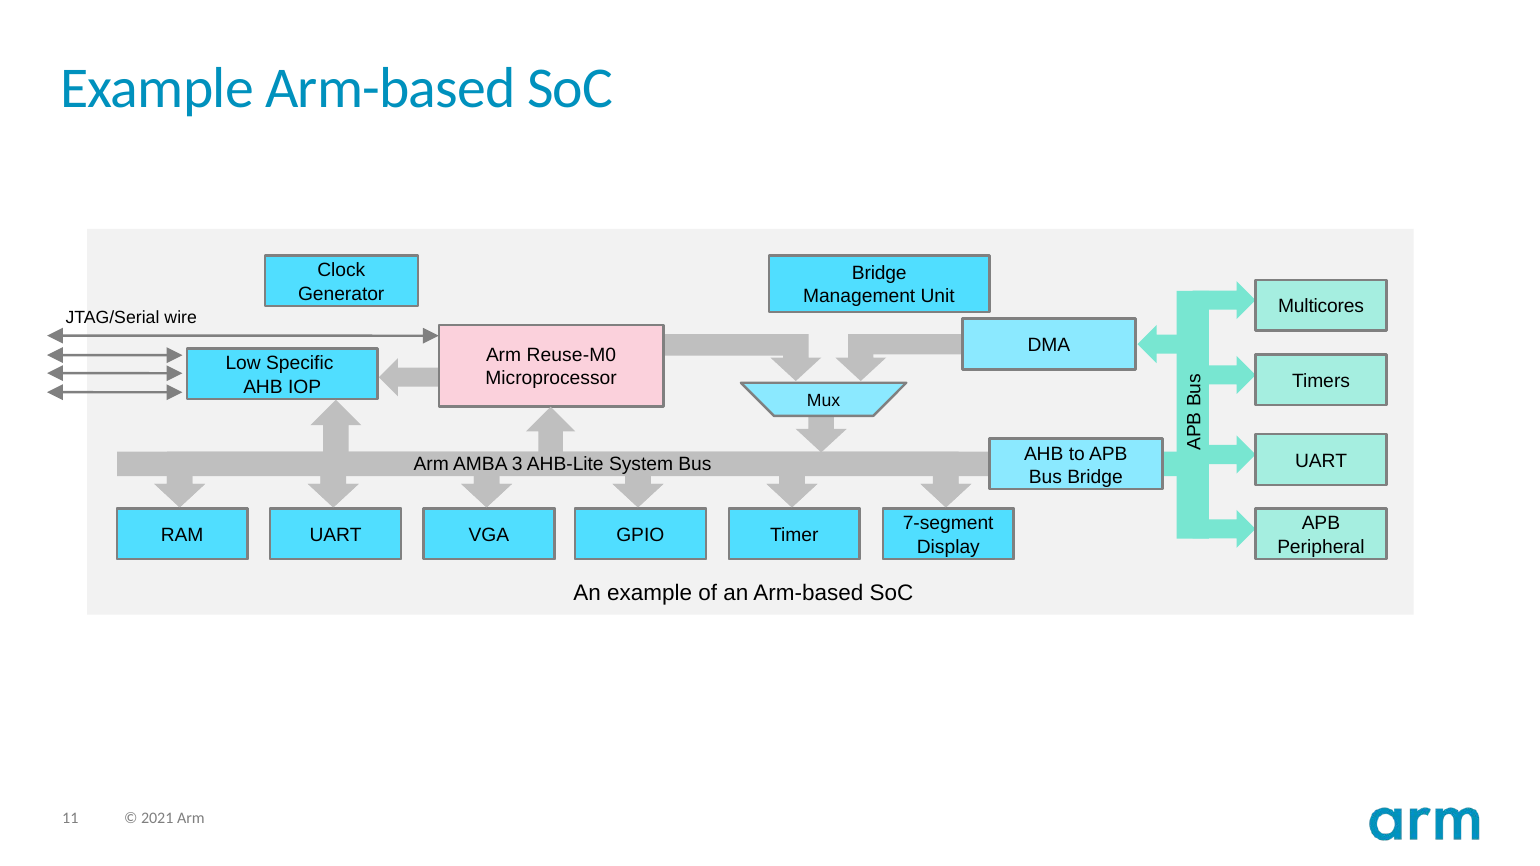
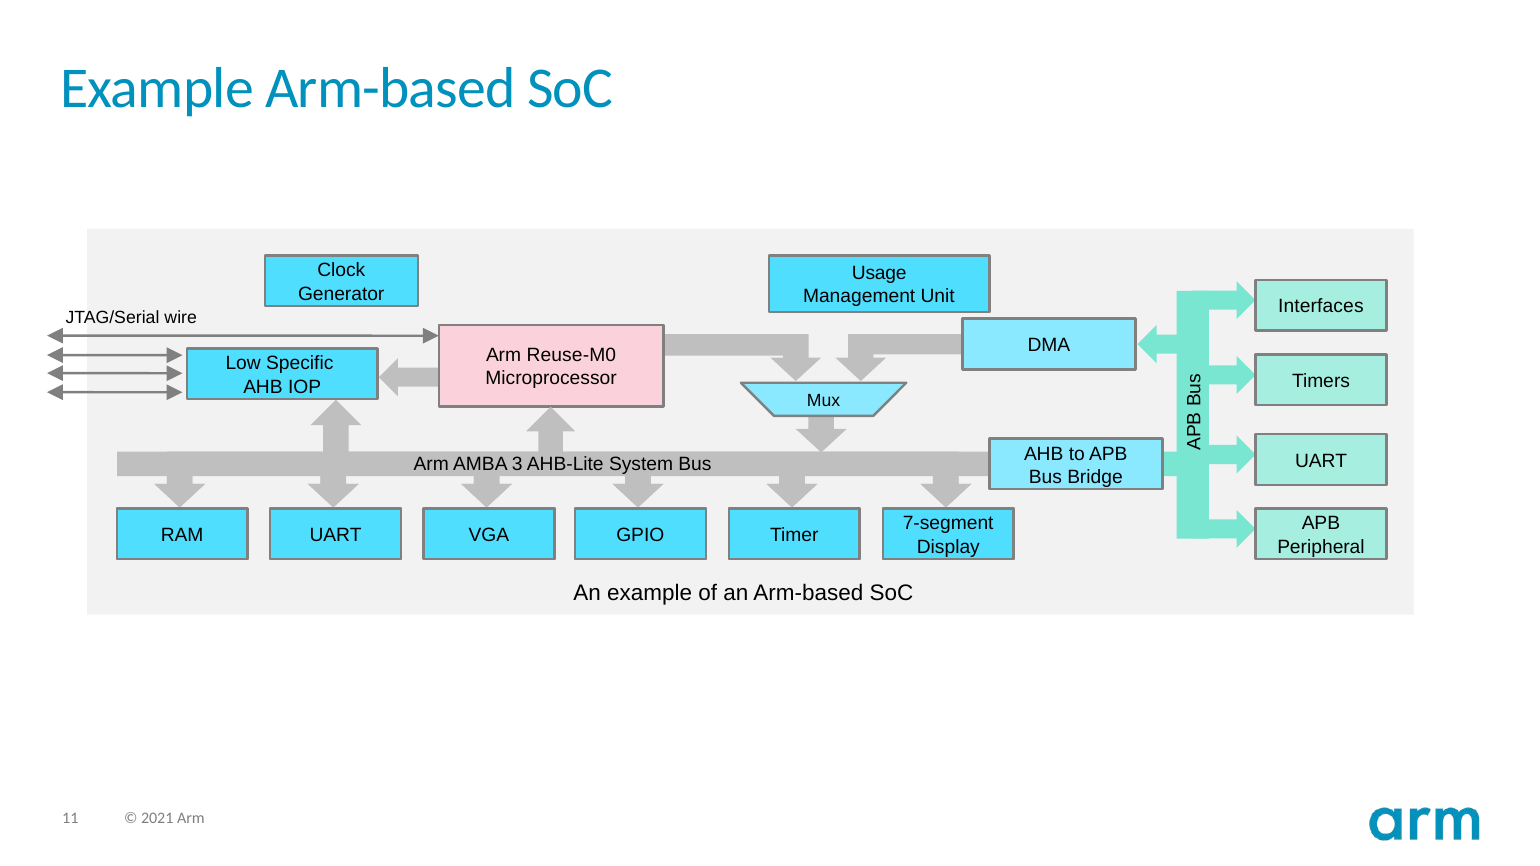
Bridge: Bridge -> Usage (879, 274)
Multicores: Multicores -> Interfaces (1321, 307)
